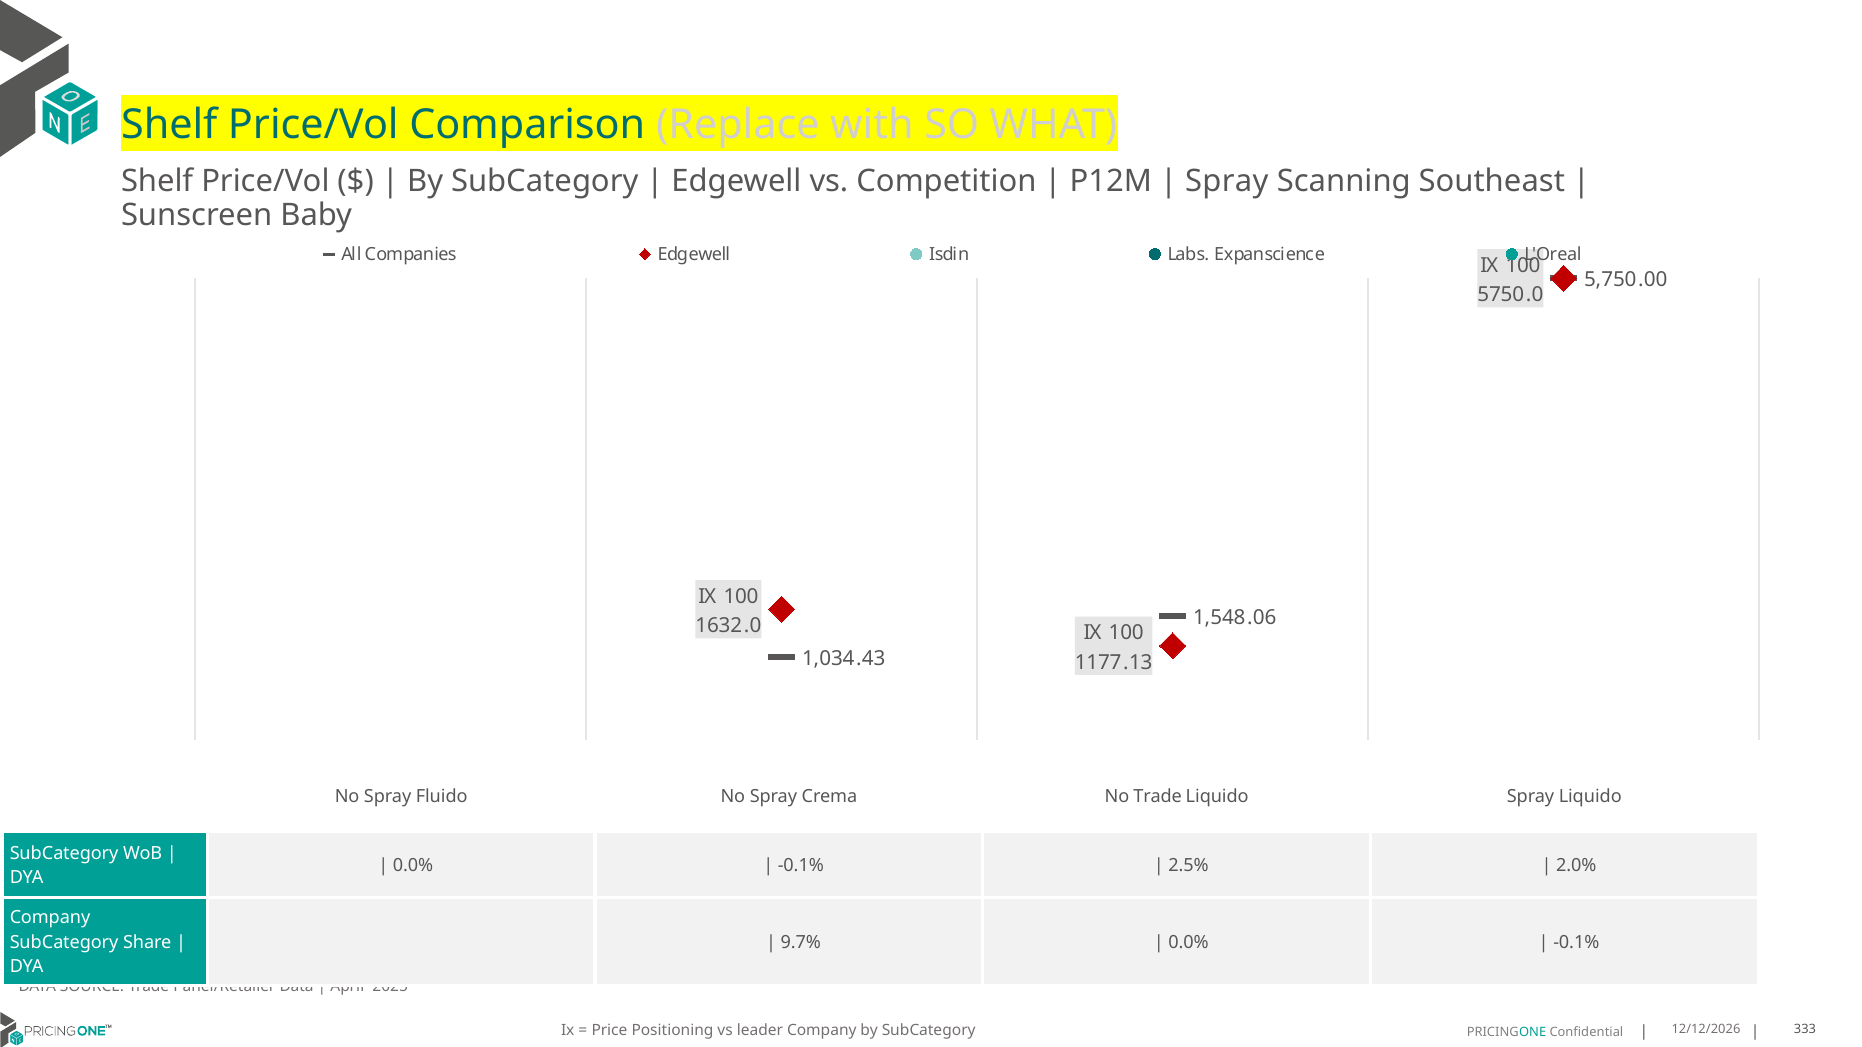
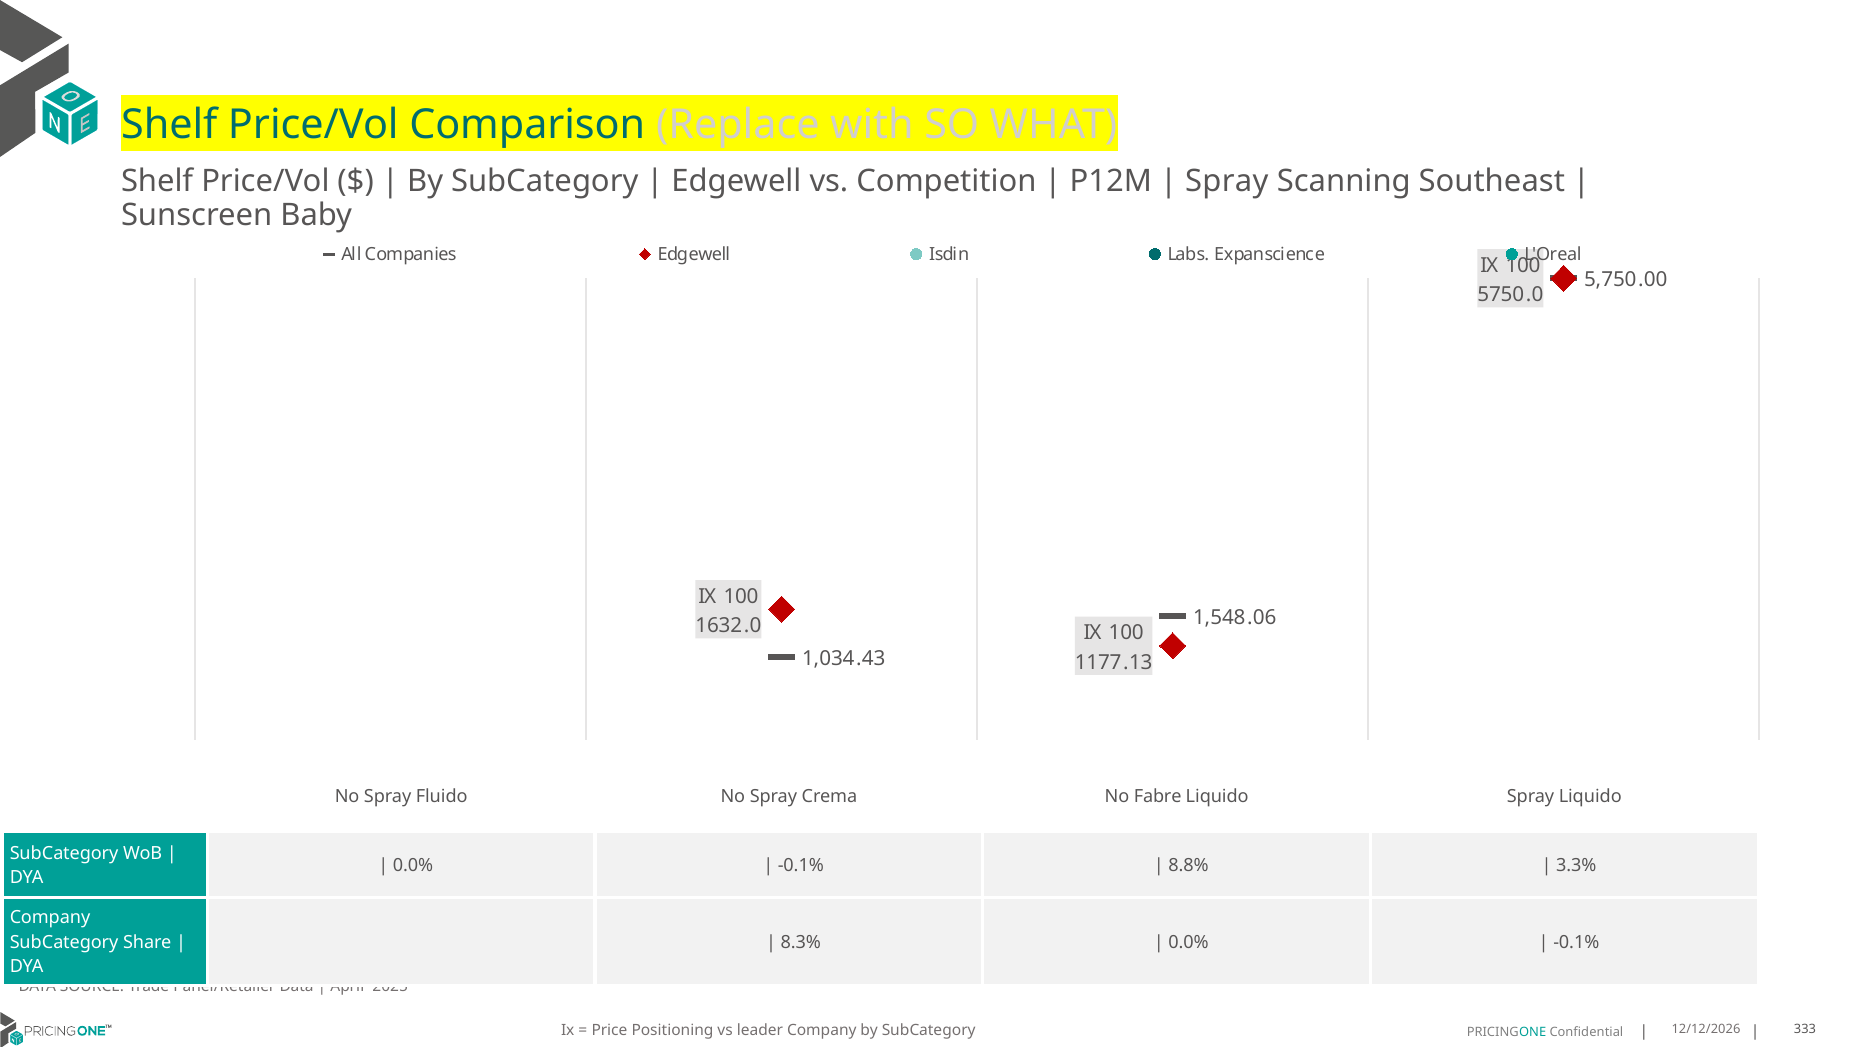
No Trade: Trade -> Fabre (1158, 797)
2.5%: 2.5% -> 8.8% (1189, 866)
2.0%: 2.0% -> 3.3% (1576, 866)
9.7%: 9.7% -> 8.3% (801, 943)
